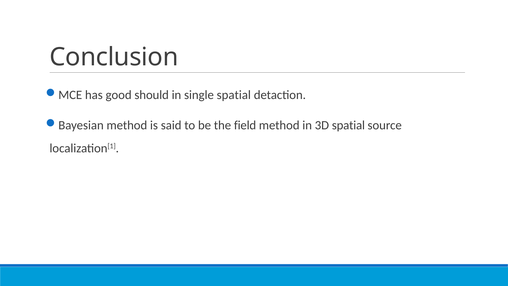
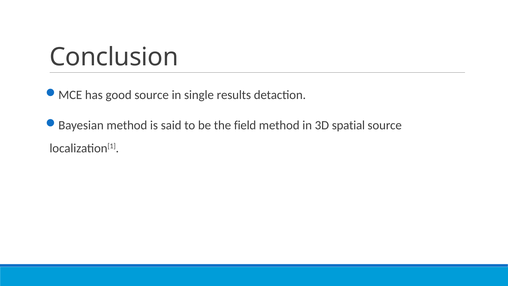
good should: should -> source (152, 95)
single spatial: spatial -> results (234, 95)
